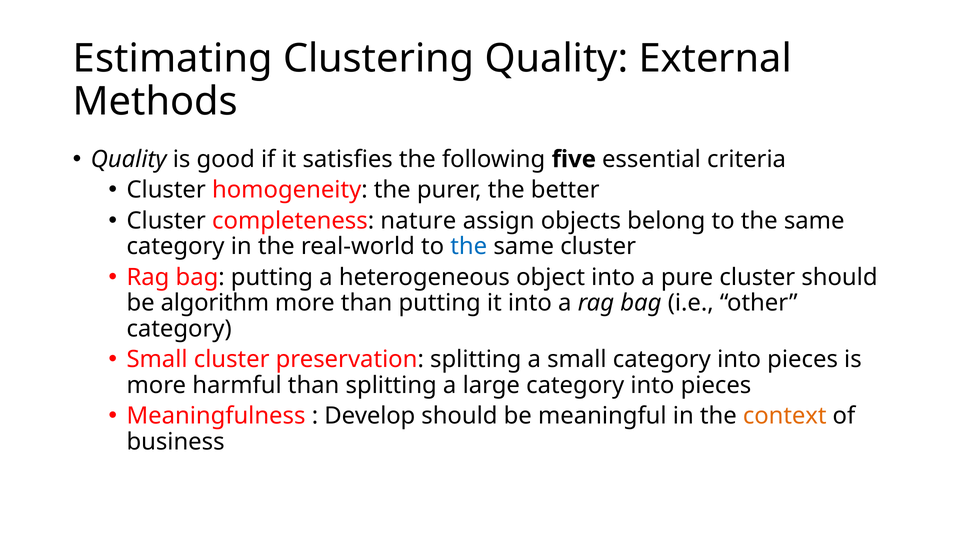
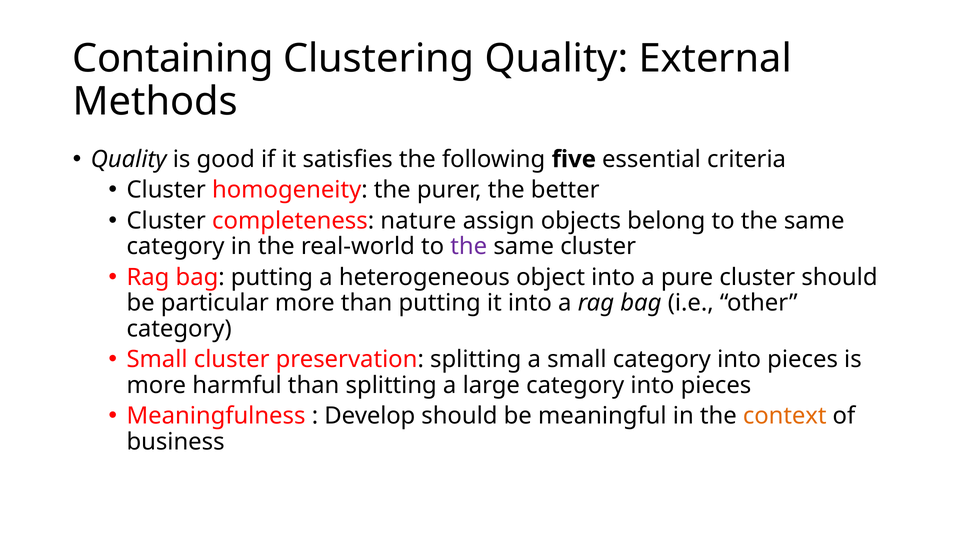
Estimating: Estimating -> Containing (173, 59)
the colour: blue -> purple (469, 247)
algorithm: algorithm -> particular (215, 303)
